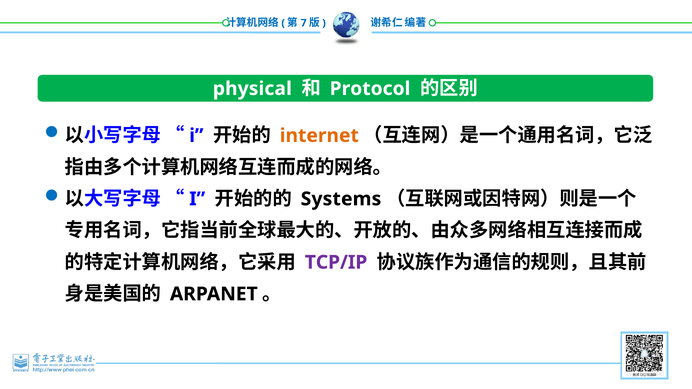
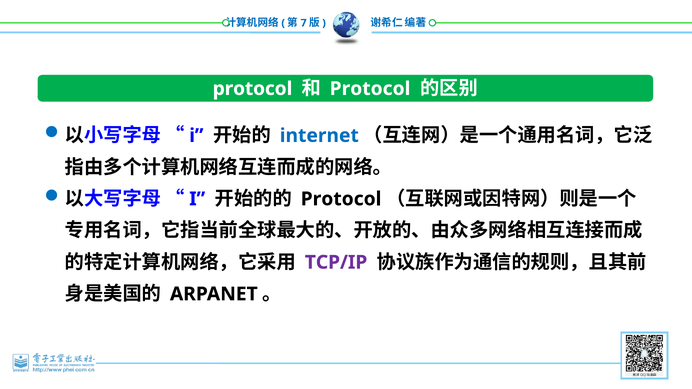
physical: physical -> protocol (252, 89)
internet colour: orange -> blue (319, 136)
Systems: Systems -> Protocol (341, 199)
